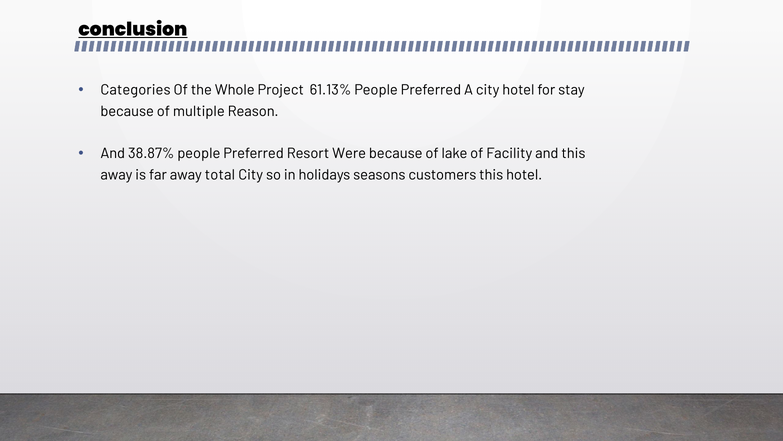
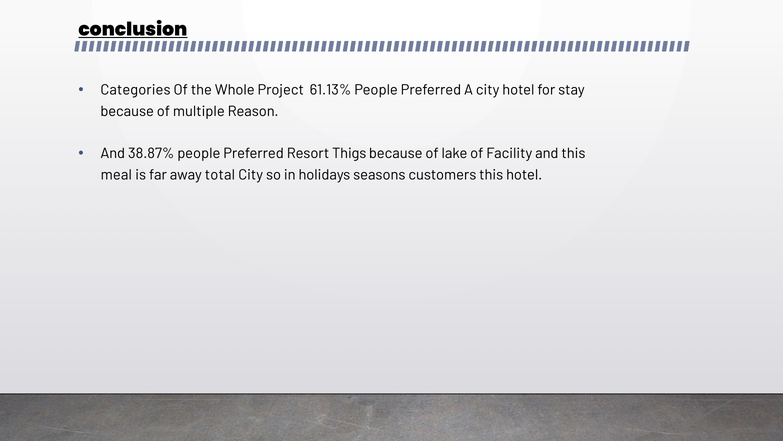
Were: Were -> Thigs (349, 153)
away: away -> meal (116, 174)
